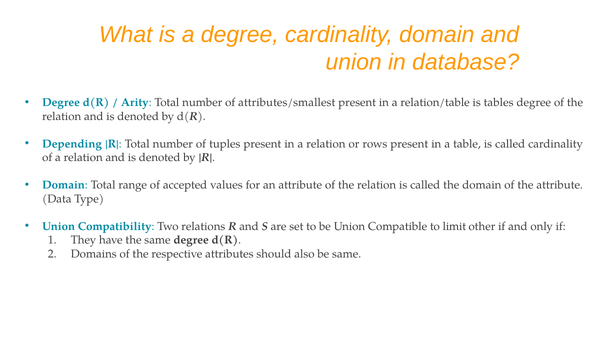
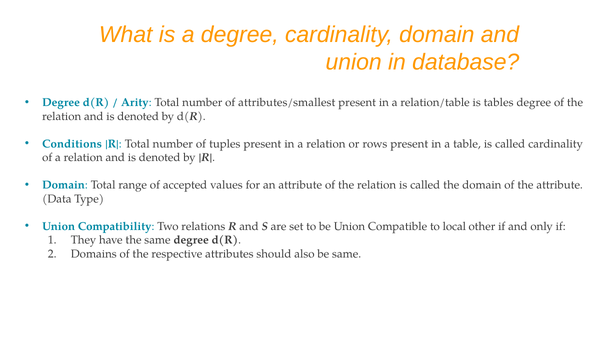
Depending: Depending -> Conditions (72, 144)
limit: limit -> local (454, 226)
